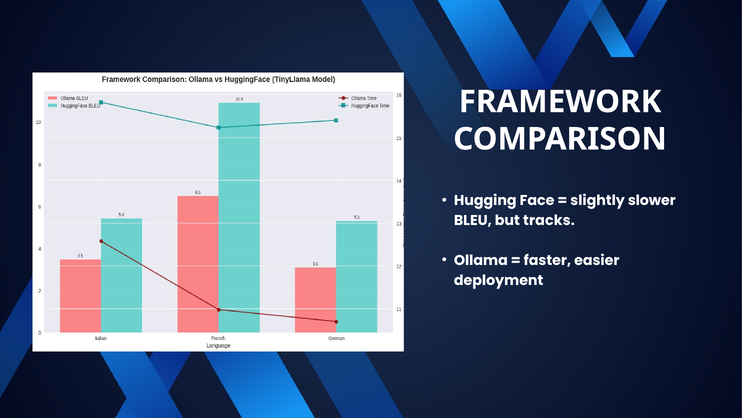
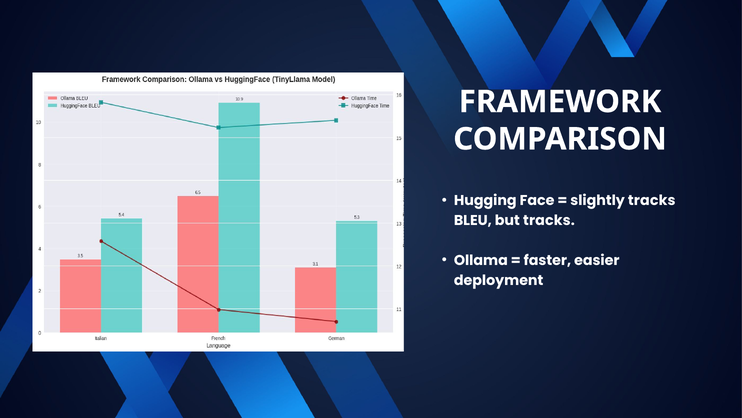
slightly slower: slower -> tracks (652, 200)
